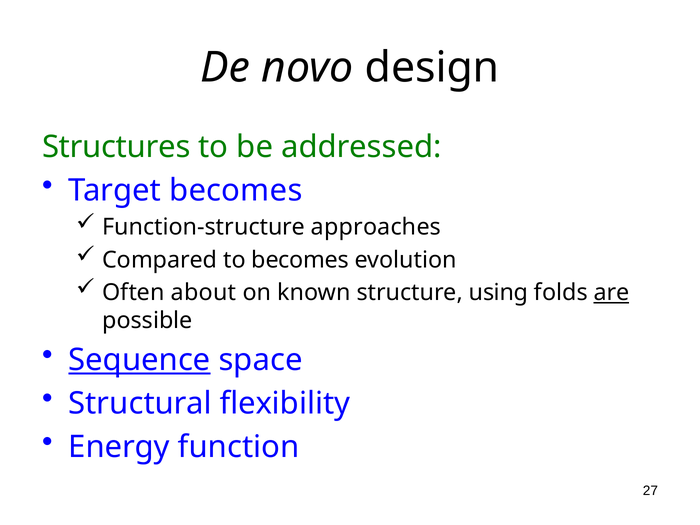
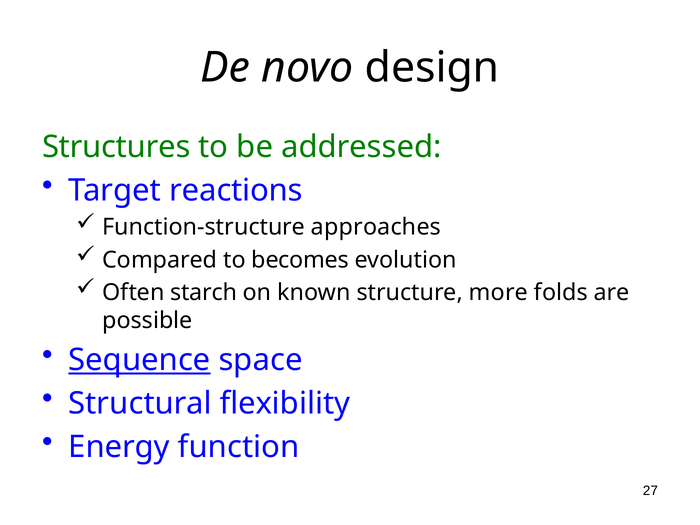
Target becomes: becomes -> reactions (236, 190)
about: about -> starch (204, 293)
using: using -> more (498, 293)
are underline: present -> none (611, 293)
